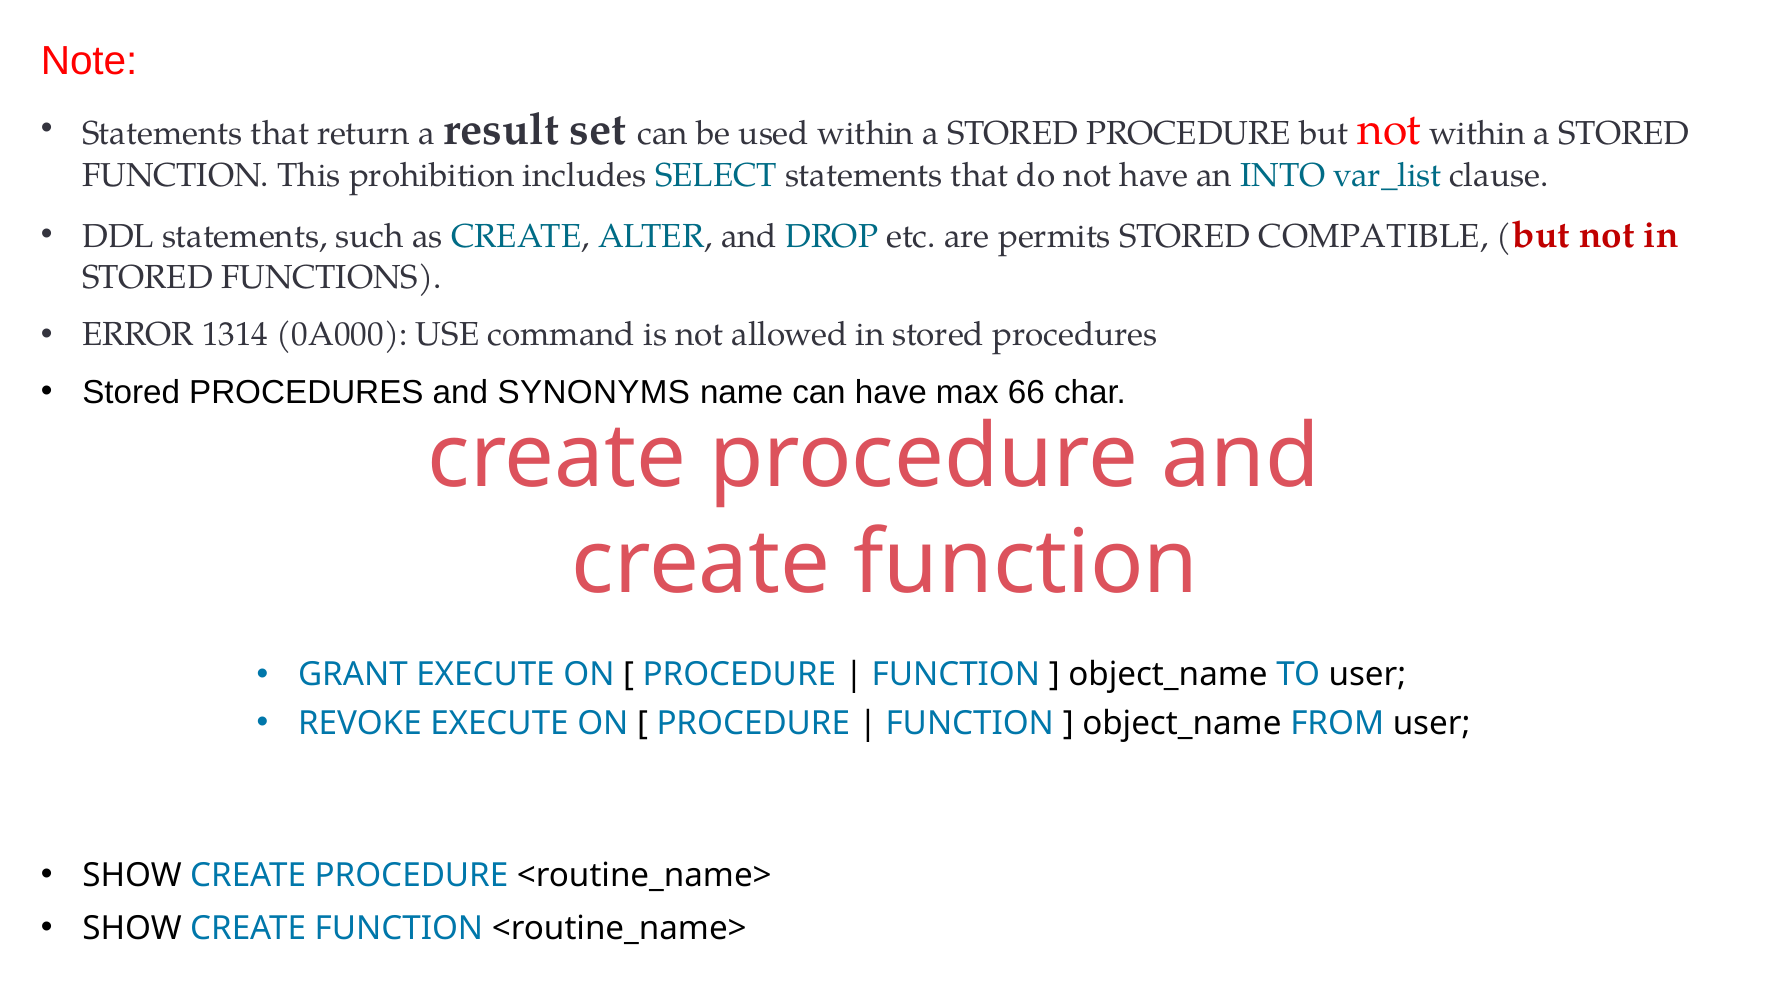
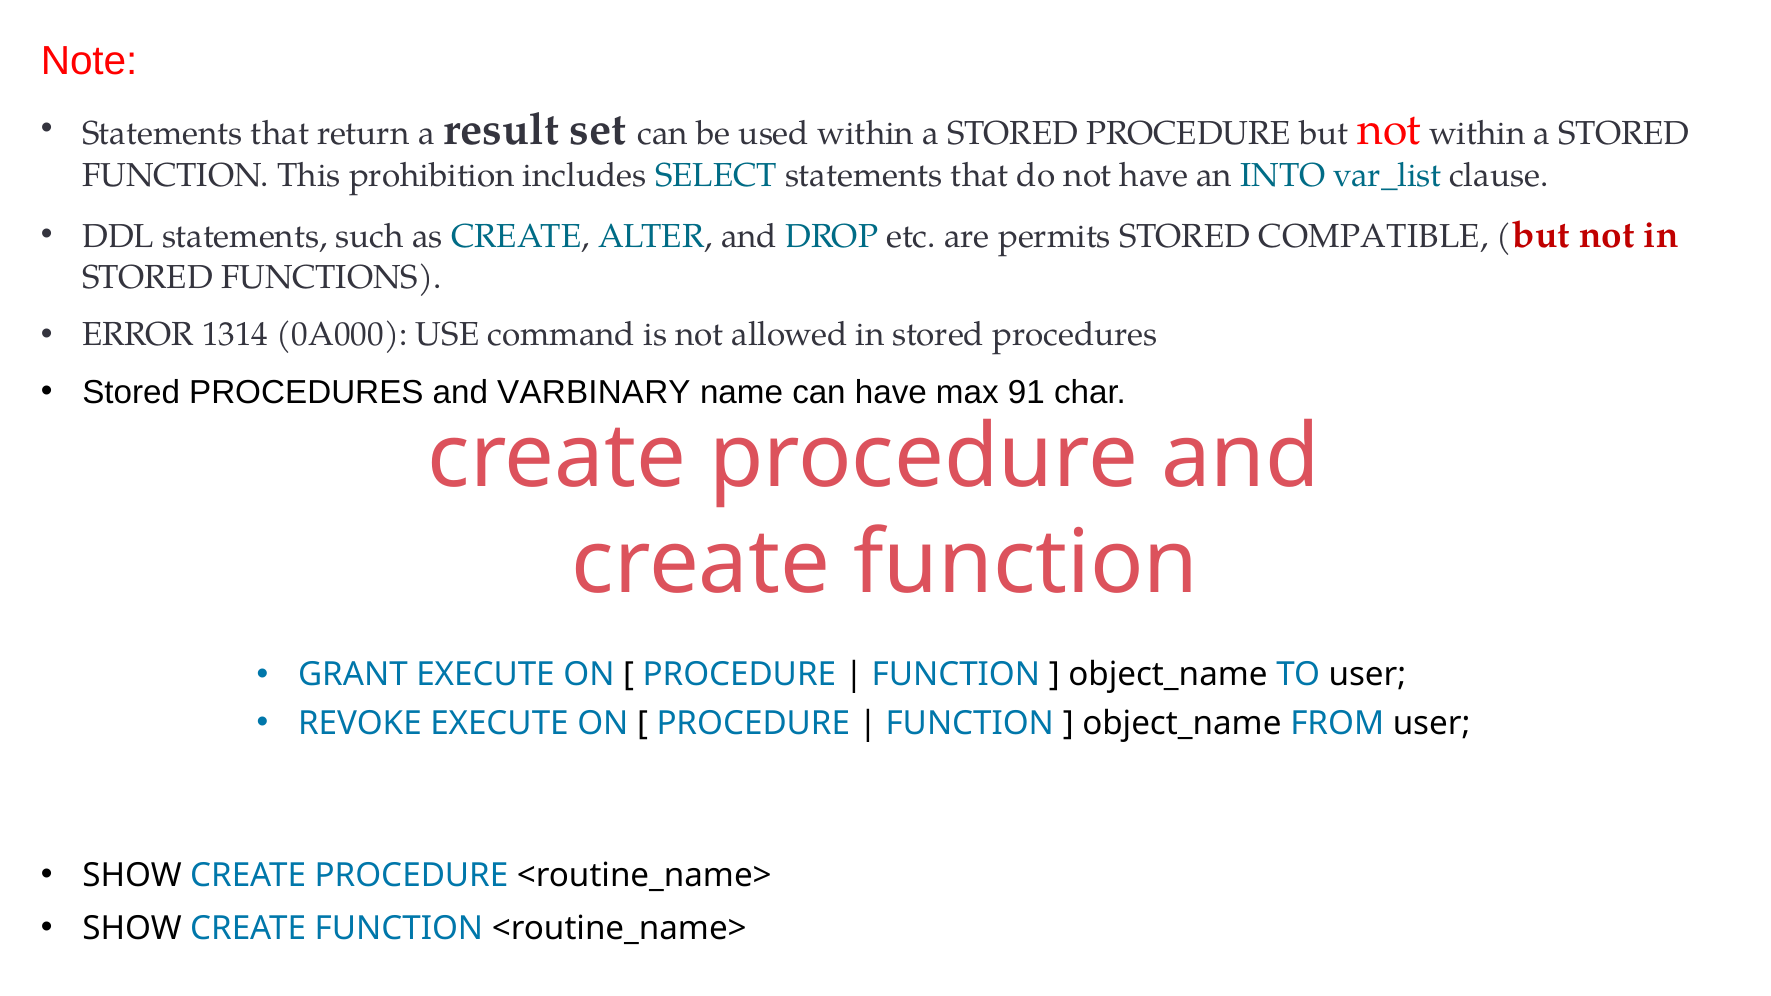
SYNONYMS: SYNONYMS -> VARBINARY (594, 392)
66: 66 -> 91 (1026, 392)
